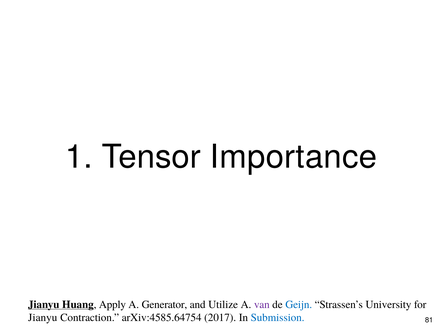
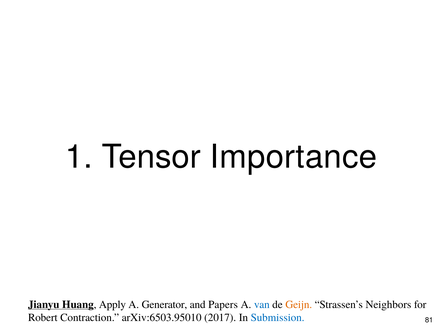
Utilize: Utilize -> Papers (223, 304)
van colour: purple -> blue (262, 304)
Geijn colour: blue -> orange (299, 304)
University: University -> Neighbors (388, 304)
Jianyu: Jianyu -> Robert (43, 317)
arXiv:4585.64754: arXiv:4585.64754 -> arXiv:6503.95010 (162, 317)
